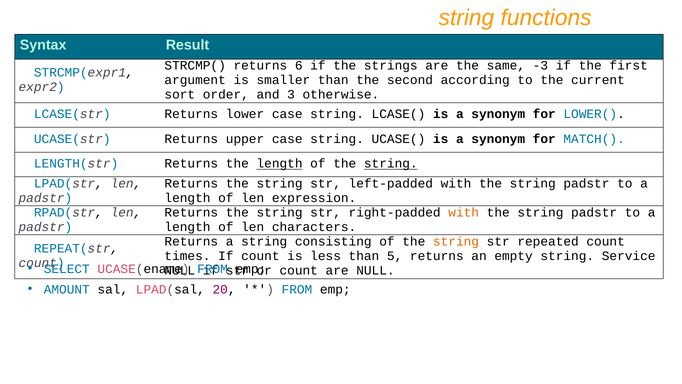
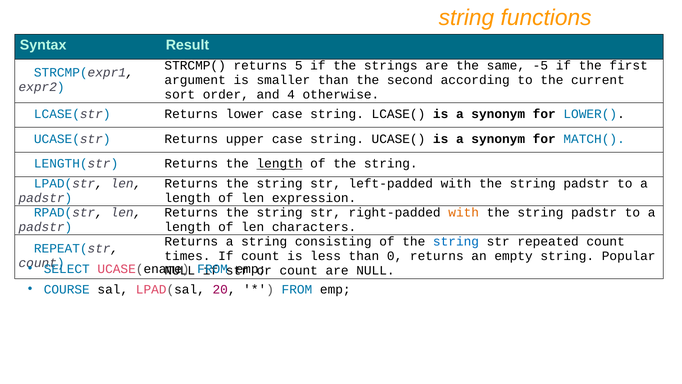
6: 6 -> 5 (299, 65)
-3: -3 -> -5 (540, 65)
3: 3 -> 4 (291, 94)
string underline: present -> none (391, 163)
string colour: orange -> blue (456, 241)
5: 5 -> 0 (395, 256)
Service: Service -> Popular (629, 256)
AMOUNT: AMOUNT -> COURSE (67, 289)
